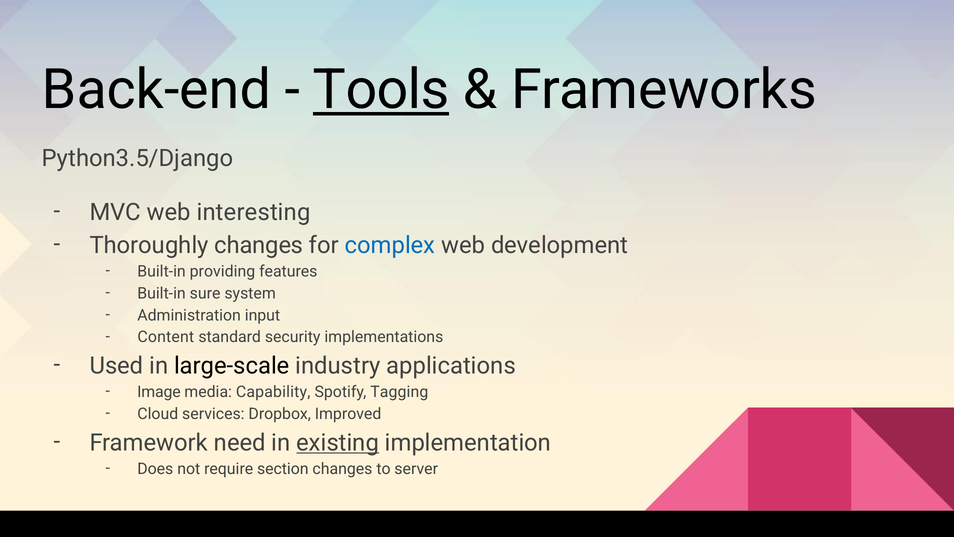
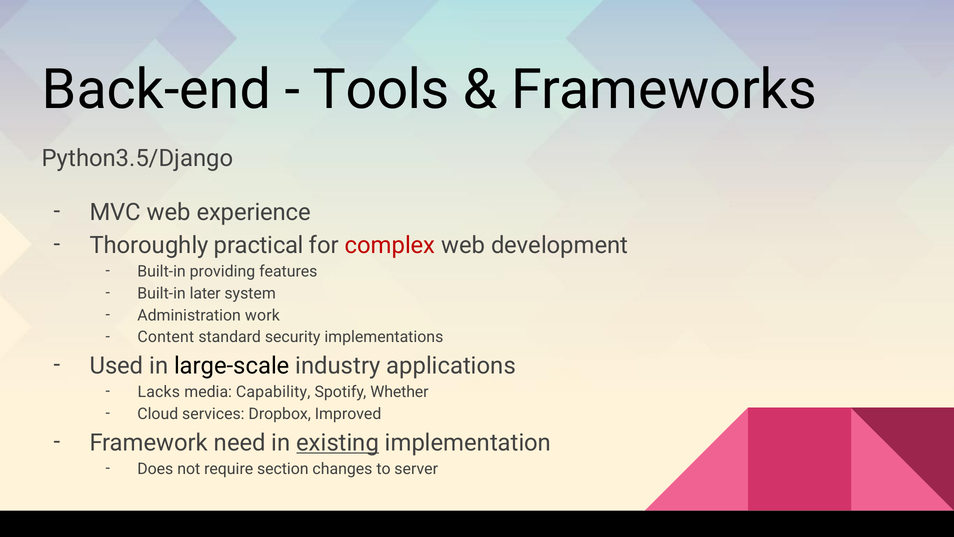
Tools underline: present -> none (381, 90)
interesting: interesting -> experience (254, 212)
Thoroughly changes: changes -> practical (259, 245)
complex colour: blue -> red (390, 245)
sure: sure -> later (205, 293)
input: input -> work (262, 315)
Image: Image -> Lacks (159, 392)
Tagging: Tagging -> Whether (399, 392)
